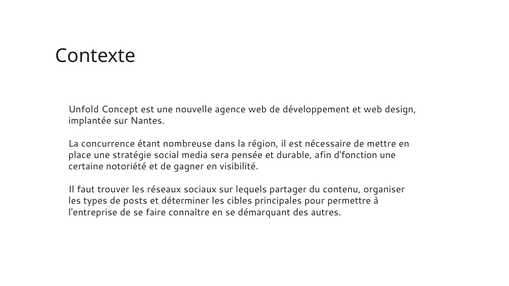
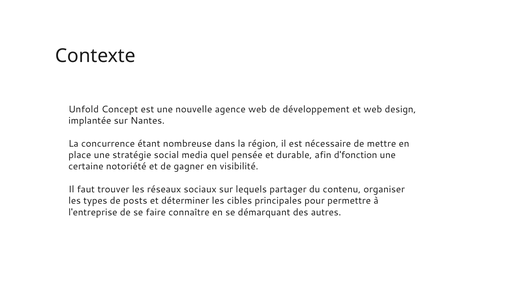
sera: sera -> quel (220, 155)
